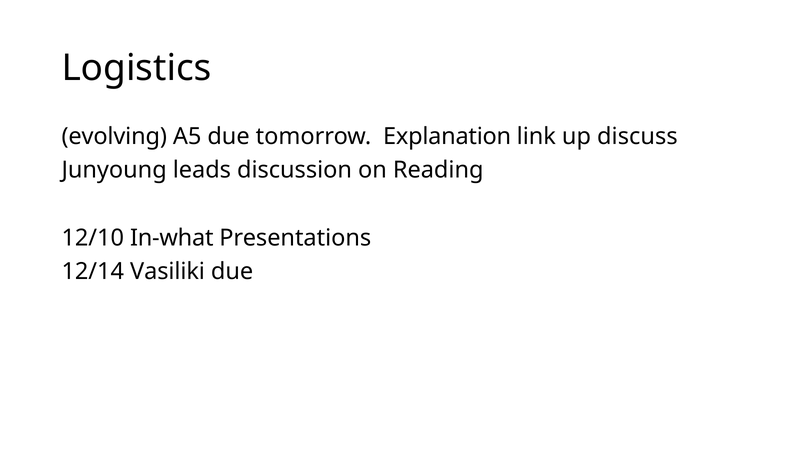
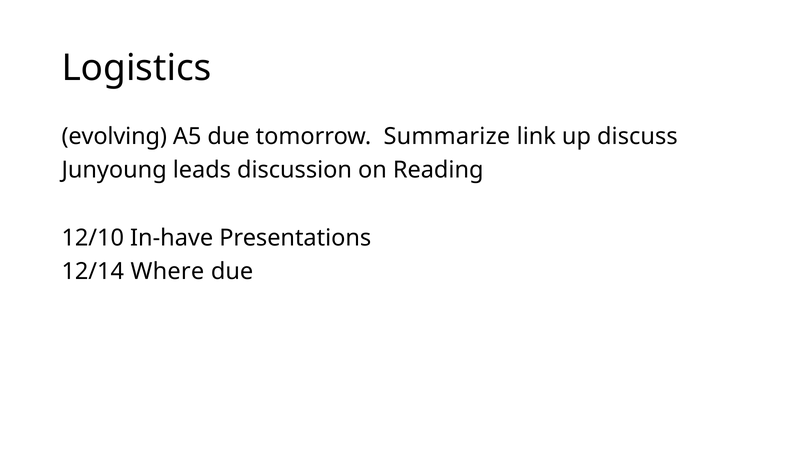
Explanation: Explanation -> Summarize (447, 136)
In-what: In-what -> In-have (172, 238)
Vasiliki: Vasiliki -> Where (167, 272)
